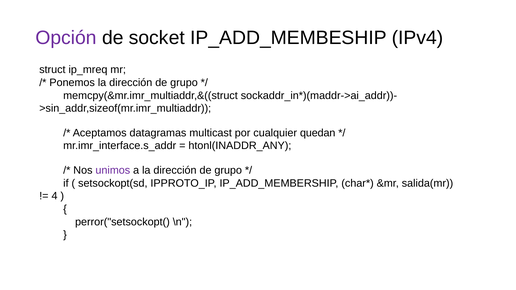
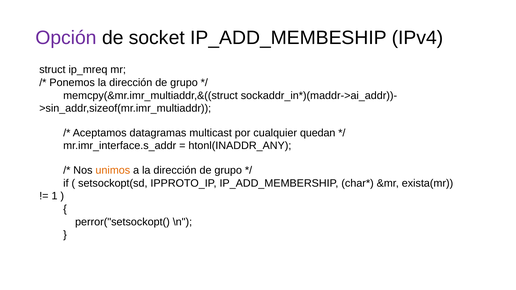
unimos colour: purple -> orange (113, 170)
salida(mr: salida(mr -> exista(mr (427, 183)
4: 4 -> 1 (54, 196)
